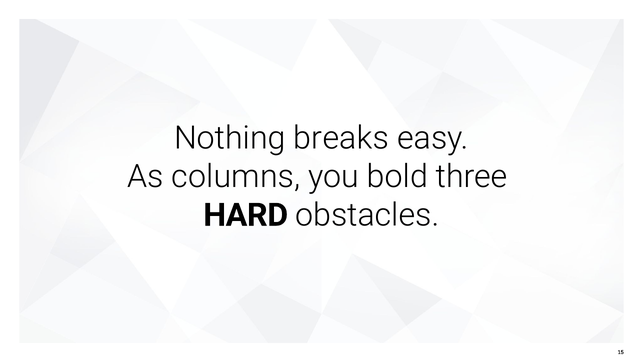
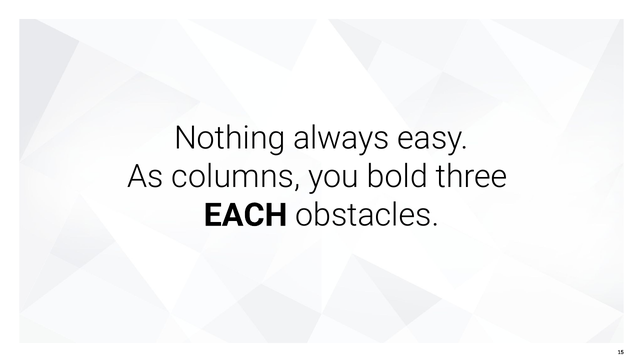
breaks: breaks -> always (342, 138)
HARD: HARD -> EACH (246, 215)
